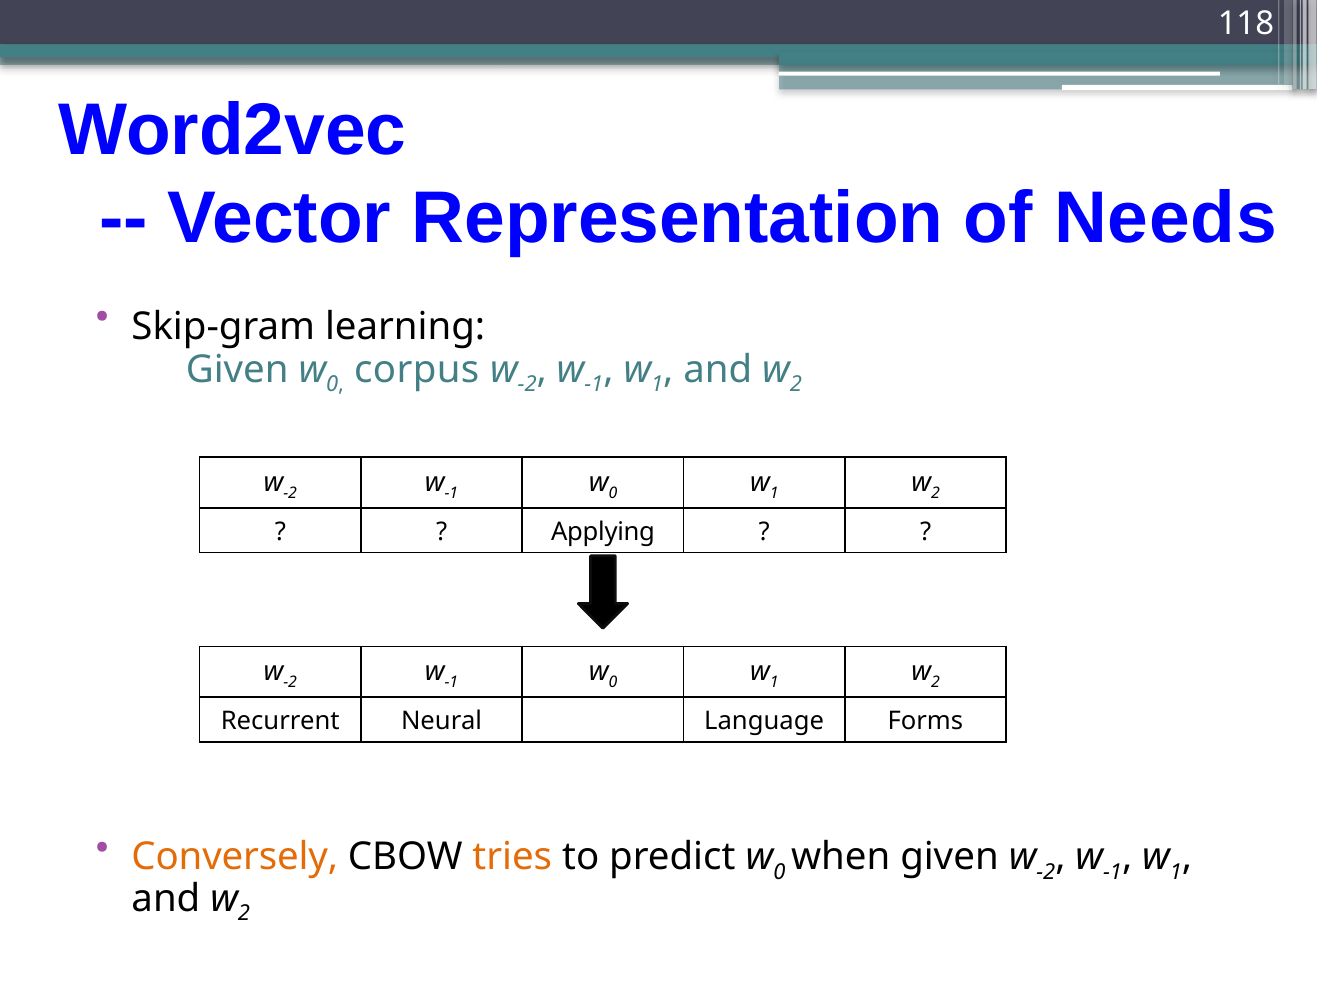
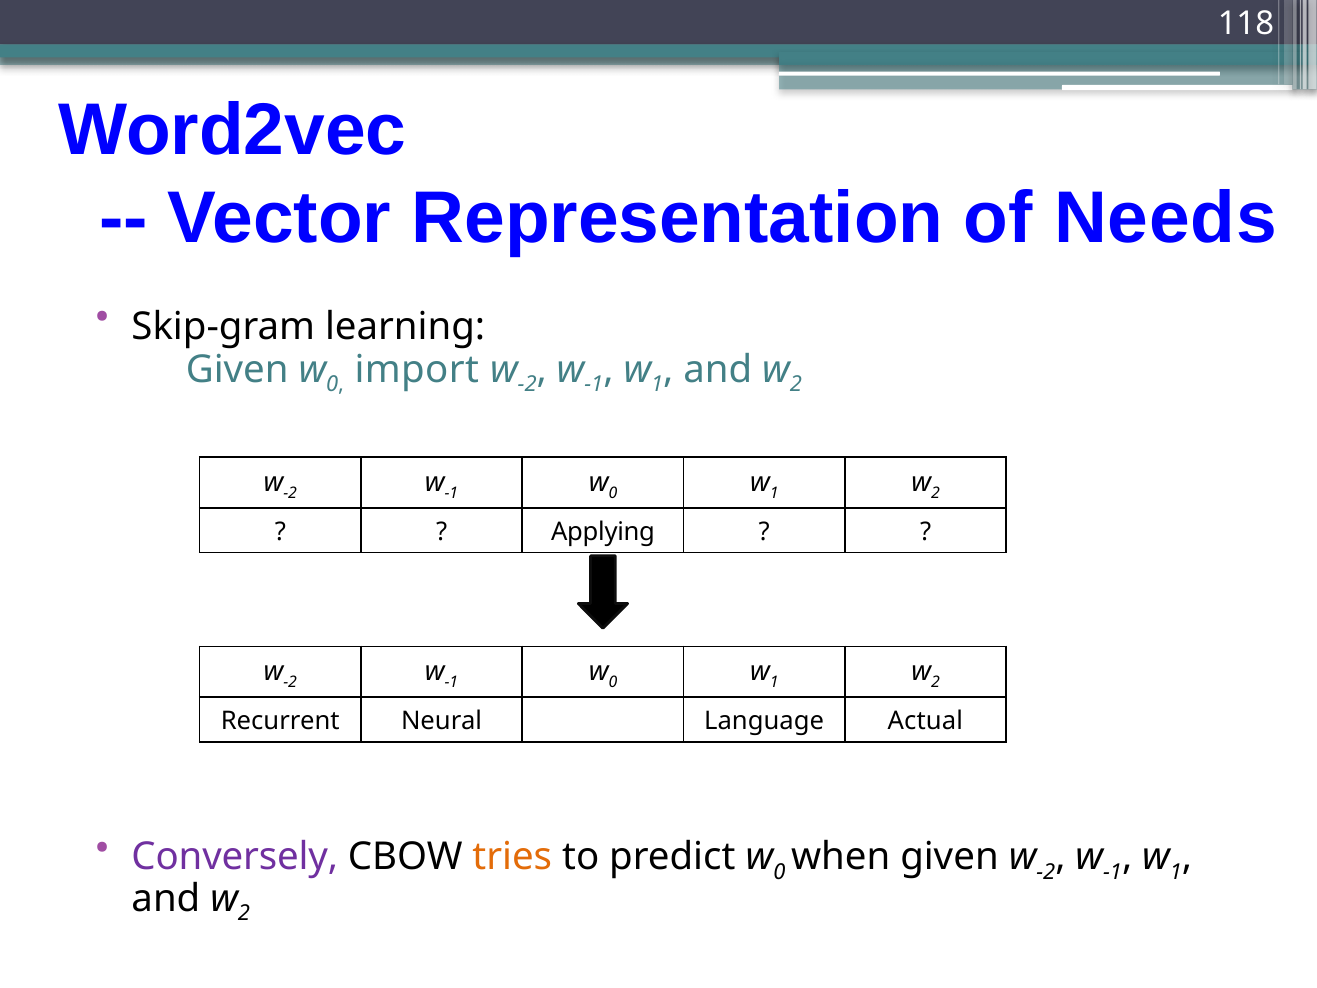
corpus: corpus -> import (417, 370)
Forms: Forms -> Actual (925, 721)
Conversely colour: orange -> purple (235, 857)
